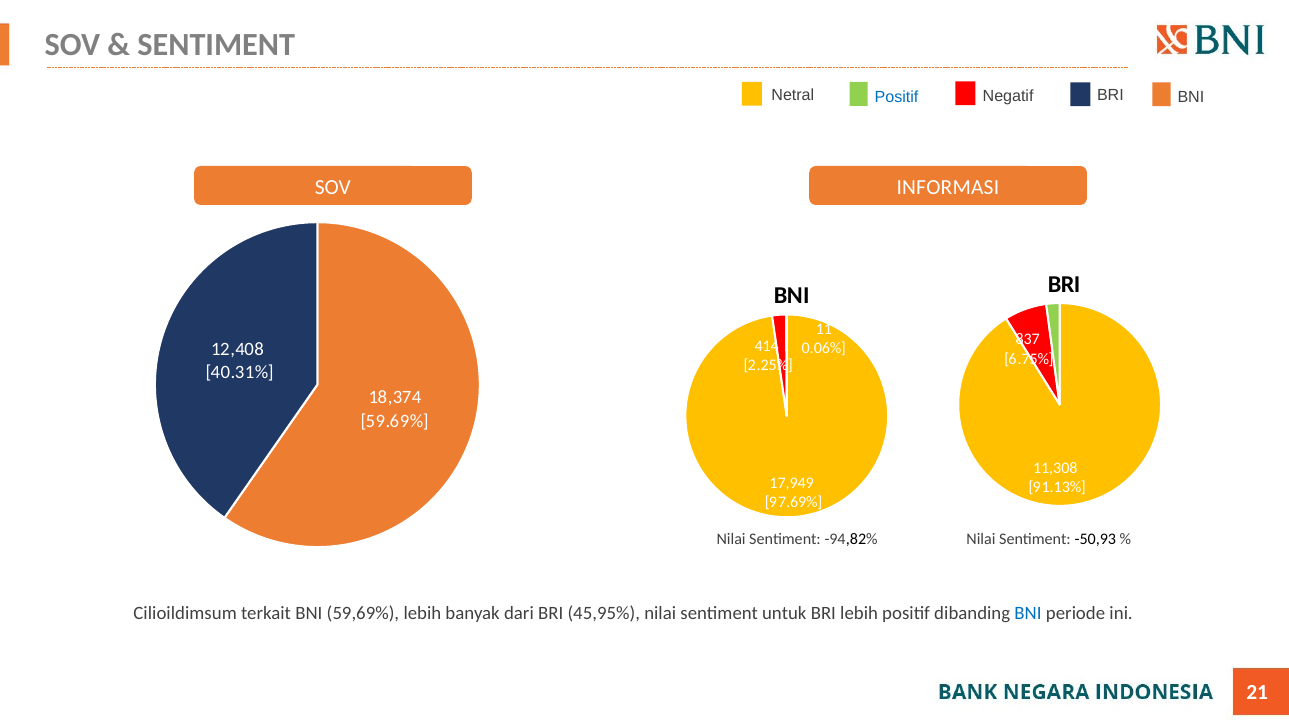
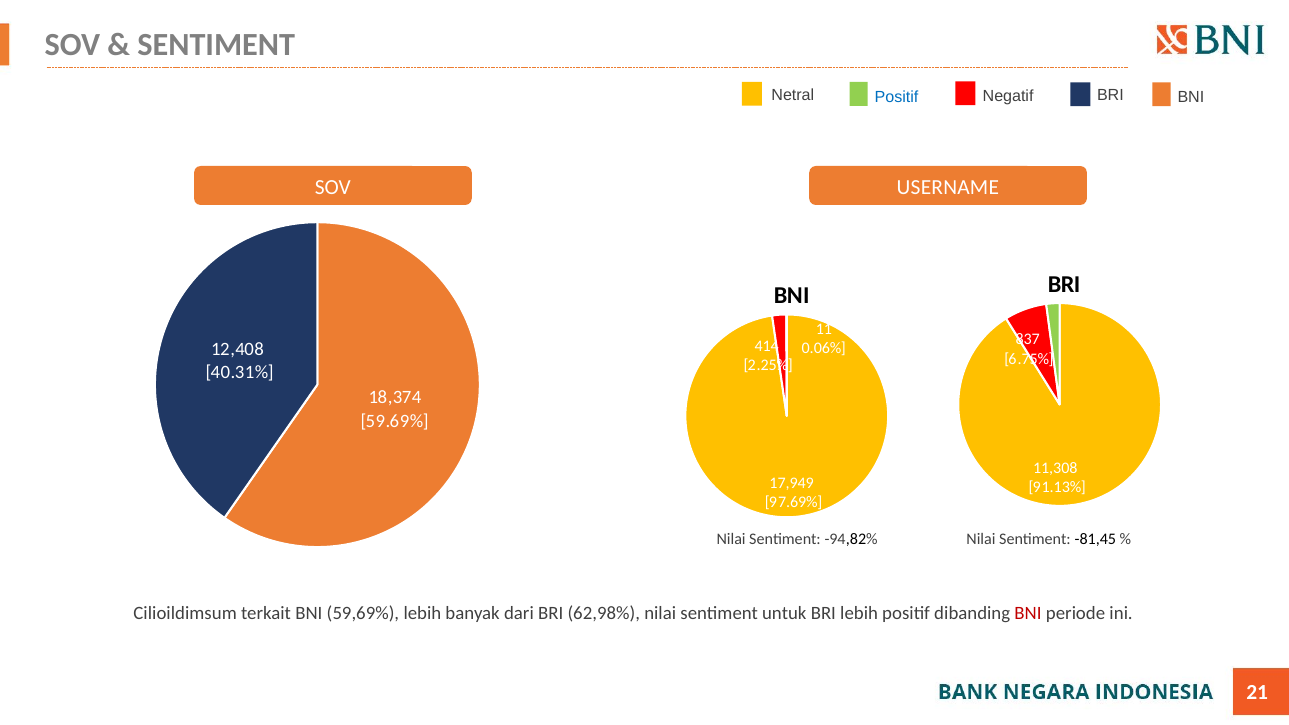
INFORMASI: INFORMASI -> USERNAME (948, 187)
-50,93: -50,93 -> -81,45 (1095, 539)
45,95%: 45,95% -> 62,98% (604, 614)
BNI colour: blue -> red (1028, 614)
